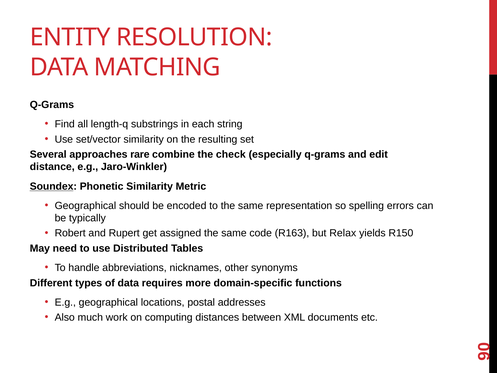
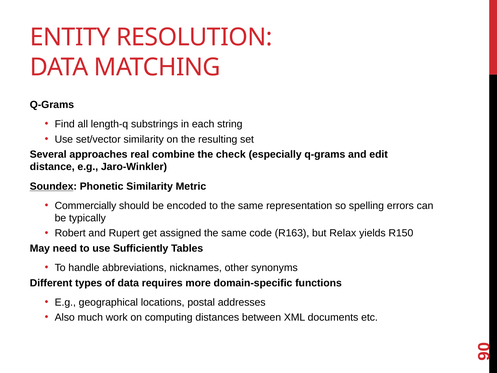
rare: rare -> real (140, 154)
Geographical: Geographical -> Commercially (85, 205)
Distributed: Distributed -> Sufficiently (141, 248)
